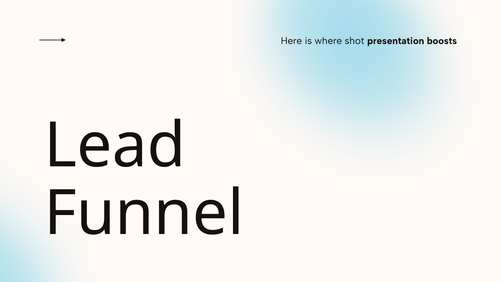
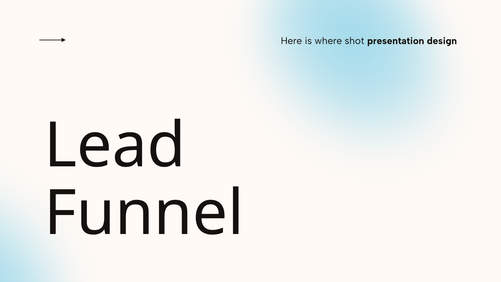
boosts: boosts -> design (442, 41)
